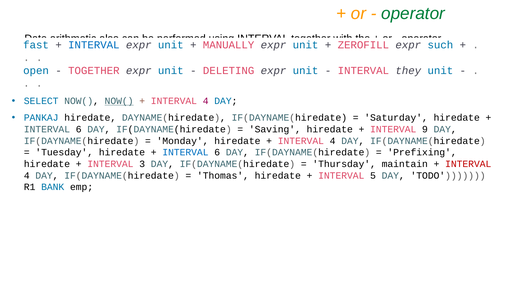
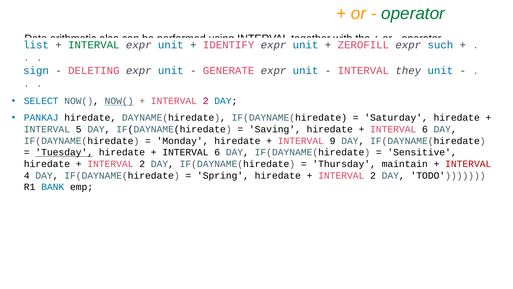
fast: fast -> list (36, 45)
INTERVAL colour: blue -> green (94, 45)
MANUALLY: MANUALLY -> IDENTIFY (229, 45)
open: open -> sign (36, 70)
TOGETHER: TOGETHER -> DELETING (94, 70)
DELETING: DELETING -> GENERATE (229, 70)
4: 4 -> 2 (206, 101)
6: 6 -> 5 (79, 129)
9: 9 -> 6 (425, 129)
4: 4 -> 9 (333, 141)
Tuesday underline: none -> present (64, 152)
INTERVAL colour: blue -> black (185, 152)
Prefixing: Prefixing -> Sensitive (422, 152)
3: 3 -> 2 (142, 164)
Thomas: Thomas -> Spring (223, 175)
5: 5 -> 2 (373, 175)
